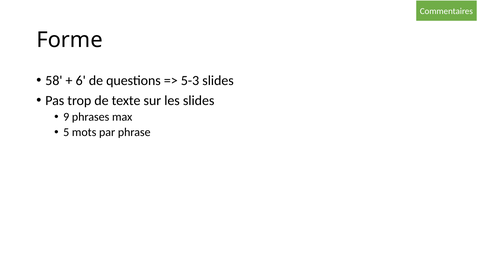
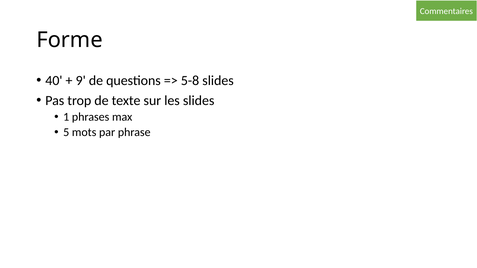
58: 58 -> 40 (54, 81)
6: 6 -> 9 (81, 81)
5-3: 5-3 -> 5-8 (190, 81)
9: 9 -> 1 (66, 117)
